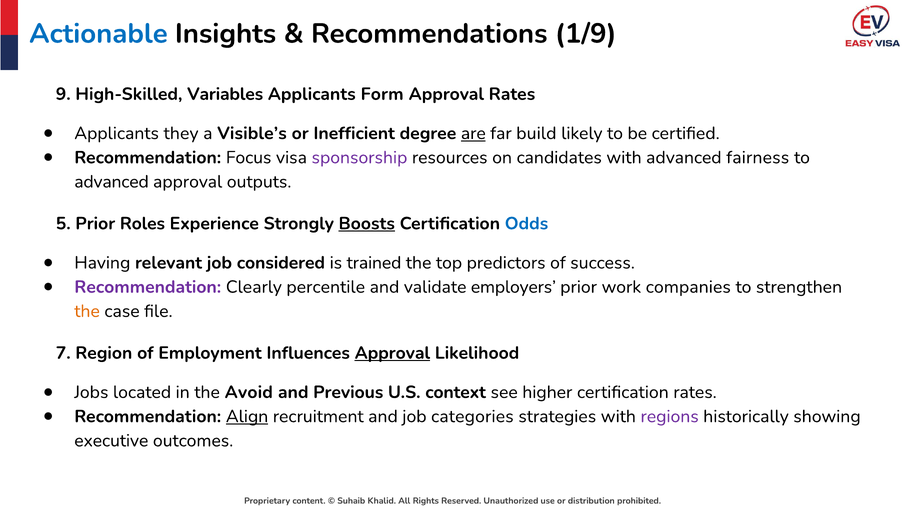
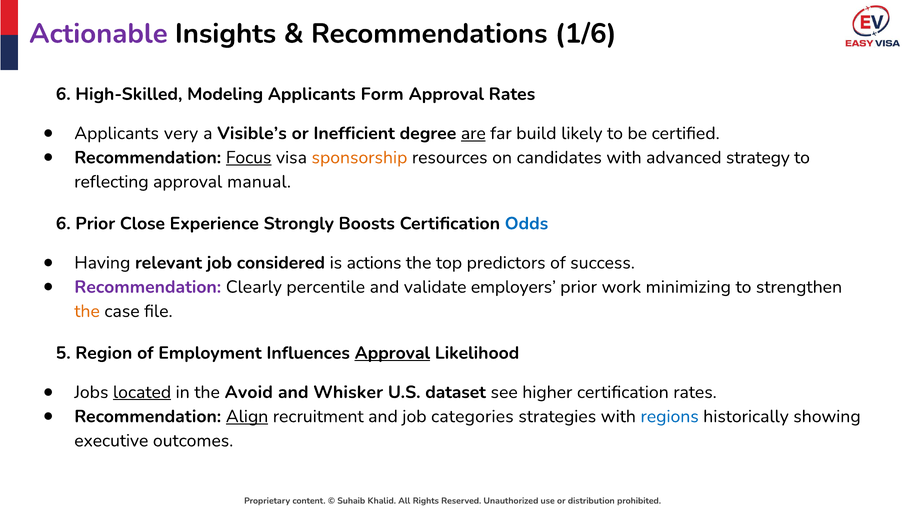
Actionable colour: blue -> purple (98, 34)
1/9: 1/9 -> 1/6 (586, 34)
9: 9 -> 6 (63, 94)
Variables: Variables -> Modeling (225, 94)
they: they -> very (181, 133)
Focus underline: none -> present (249, 158)
sponsorship colour: purple -> orange (359, 158)
fairness: fairness -> strategy (758, 158)
advanced: advanced -> reflecting (111, 182)
outputs: outputs -> manual (259, 182)
5: 5 -> 6 (63, 224)
Roles: Roles -> Close (142, 224)
Boosts underline: present -> none (367, 224)
trained: trained -> actions (374, 263)
companies: companies -> minimizing (688, 287)
7: 7 -> 5 (63, 353)
located underline: none -> present (142, 393)
Previous: Previous -> Whisker (348, 393)
context: context -> dataset (456, 393)
regions colour: purple -> blue (670, 417)
